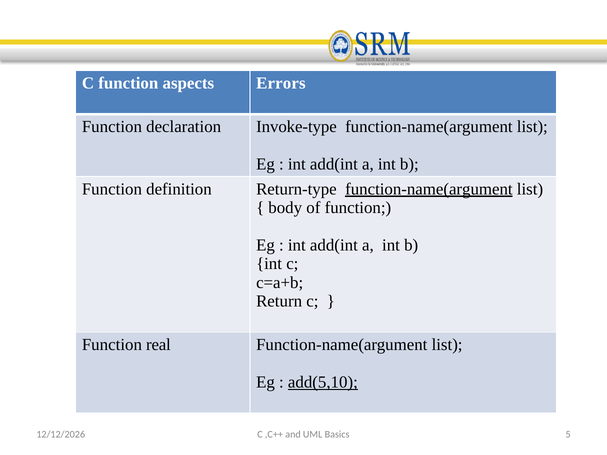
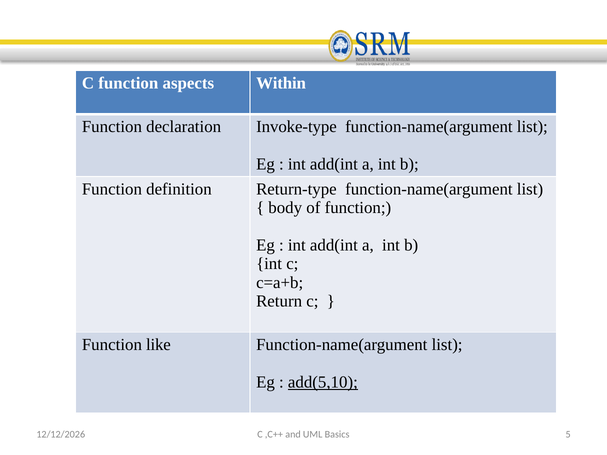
Errors: Errors -> Within (281, 83)
function-name(argument underline: present -> none (429, 189)
real: real -> like (158, 345)
